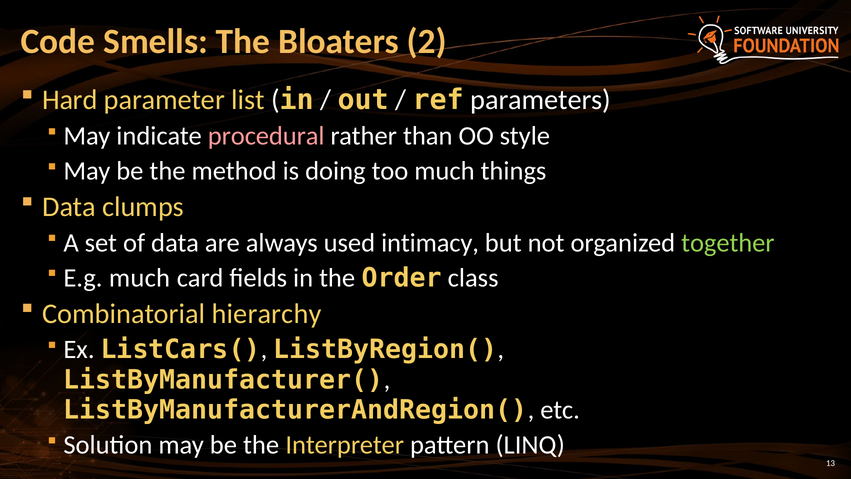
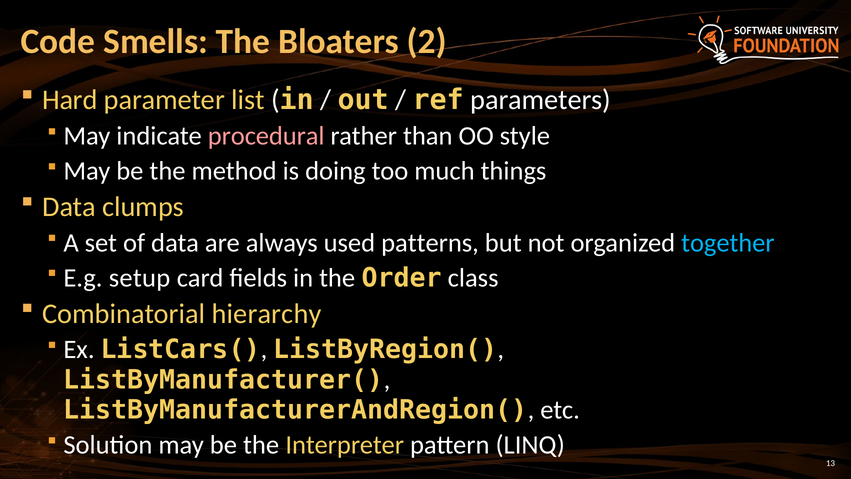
intimacy: intimacy -> patterns (430, 243)
together colour: light green -> light blue (728, 243)
E.g much: much -> setup (139, 278)
